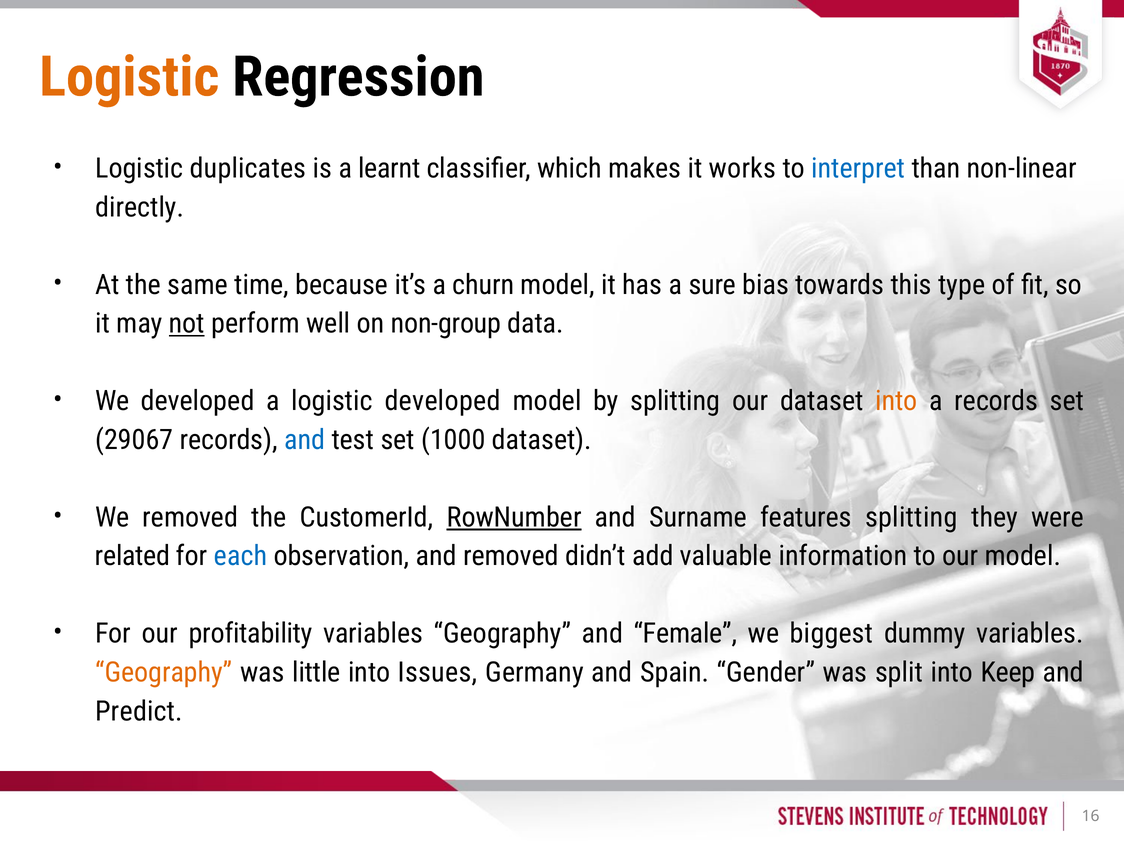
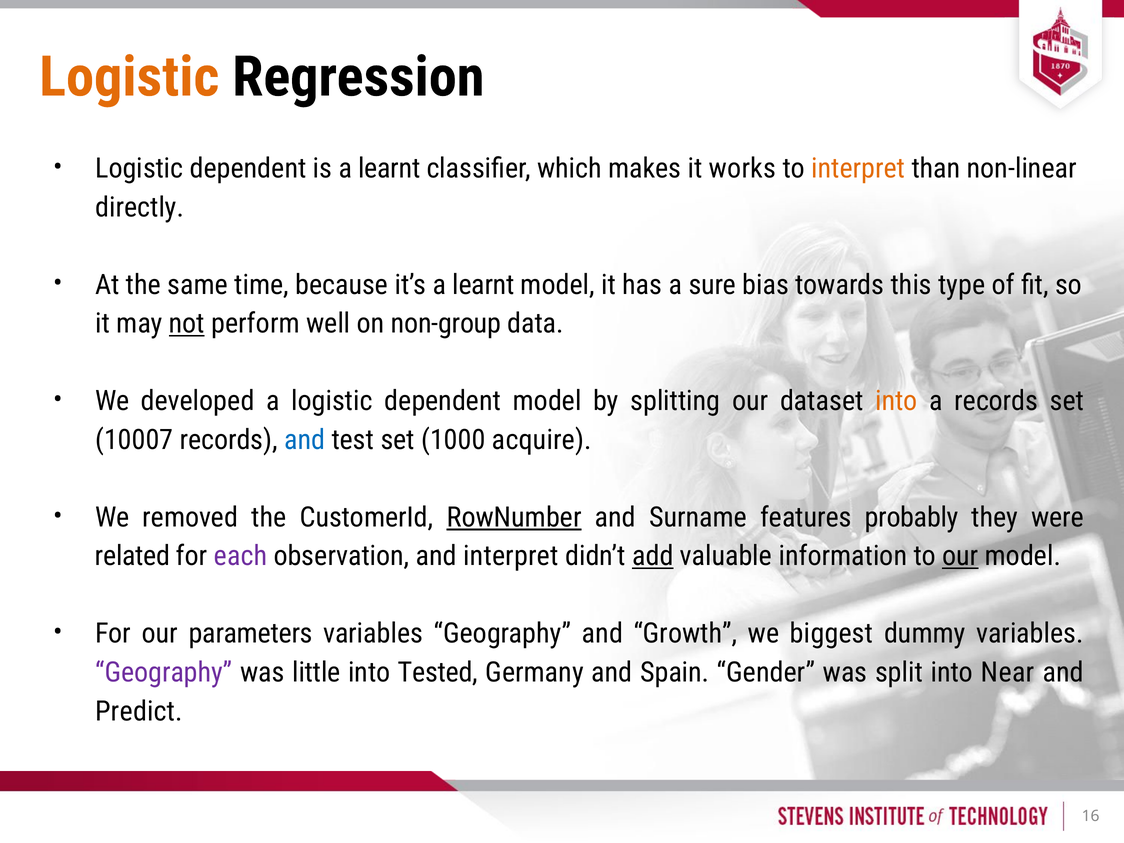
duplicates: duplicates -> dependent (248, 169)
interpret colour: blue -> orange (858, 169)
it’s a churn: churn -> learnt (483, 285)
a logistic developed: developed -> dependent (443, 401)
29067: 29067 -> 10007 (134, 440)
1000 dataset: dataset -> acquire (542, 440)
features splitting: splitting -> probably (912, 517)
each colour: blue -> purple (241, 556)
and removed: removed -> interpret (511, 556)
add underline: none -> present (653, 556)
our underline: none -> present (960, 556)
profitability: profitability -> parameters (251, 634)
Female: Female -> Growth (685, 634)
Geography colour: orange -> purple (164, 672)
Issues: Issues -> Tested (438, 672)
Keep: Keep -> Near (1008, 672)
